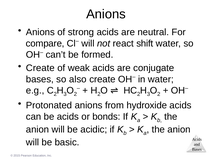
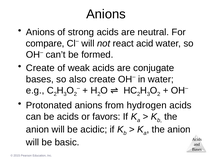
shift: shift -> acid (145, 43)
hydroxide: hydroxide -> hydrogen (147, 105)
bonds: bonds -> favors (106, 117)
